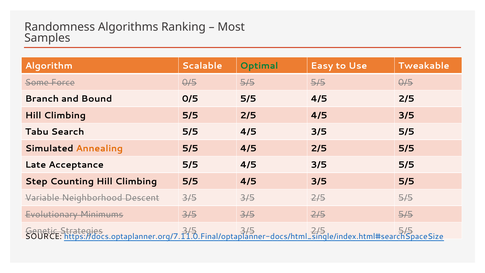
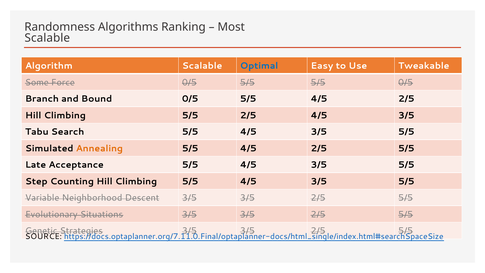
Samples: Samples -> Scalable (47, 38)
Optimal colour: green -> blue (259, 66)
Minimums: Minimums -> Situations (102, 214)
